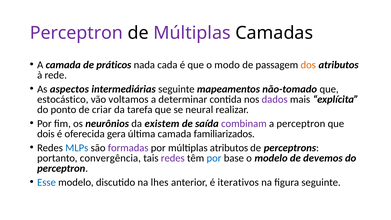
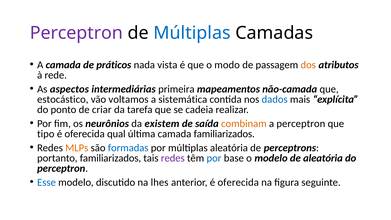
Múltiplas colour: purple -> blue (192, 33)
cada: cada -> vista (167, 65)
intermediárias seguinte: seguinte -> primeira (176, 89)
não-tomado: não-tomado -> não-camada (290, 89)
determinar: determinar -> sistemática (183, 99)
dados colour: purple -> blue (275, 99)
neural: neural -> cadeia (199, 110)
combinam colour: purple -> orange (244, 124)
dois: dois -> tipo (46, 134)
gera: gera -> qual (116, 134)
MLPs colour: blue -> orange (77, 148)
formadas colour: purple -> blue (128, 148)
múltiplas atributos: atributos -> aleatória (229, 148)
portanto convergência: convergência -> familiarizados (110, 158)
de devemos: devemos -> aleatória (323, 158)
anterior é iterativos: iterativos -> oferecida (238, 182)
